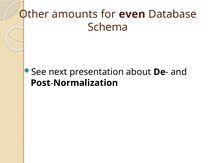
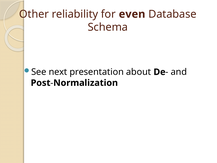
amounts: amounts -> reliability (75, 14)
